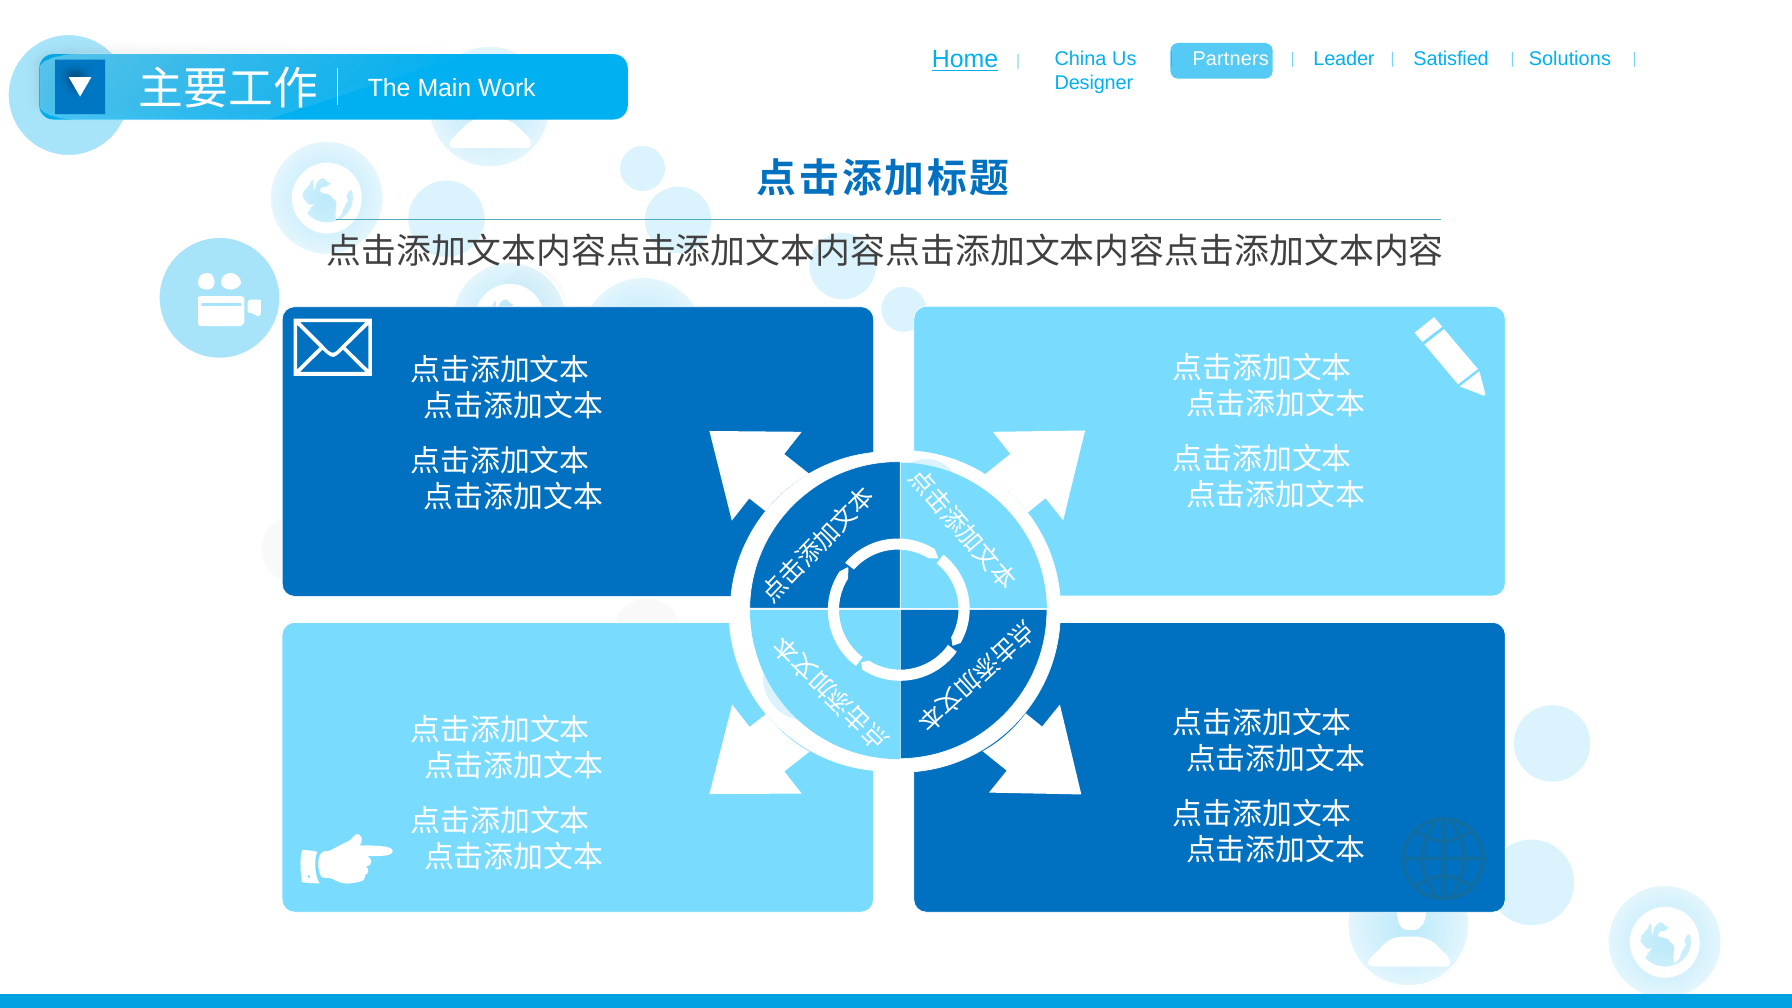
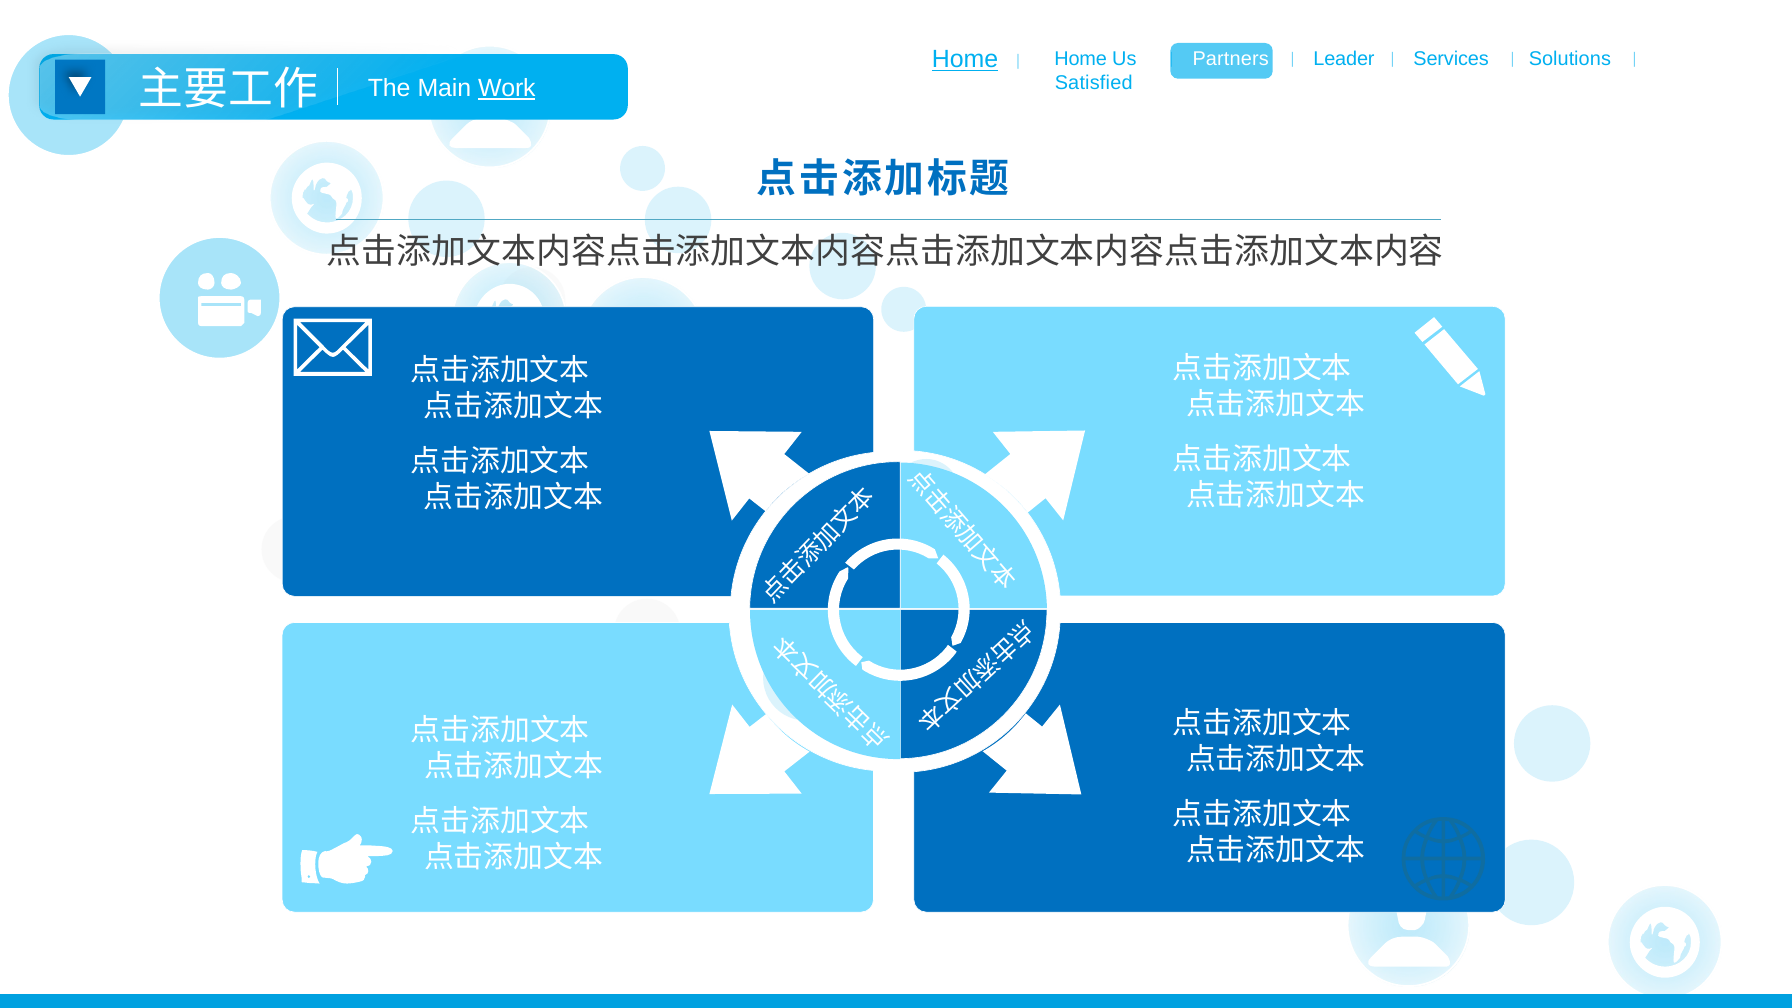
China: China -> Home (1081, 59)
Satisfied: Satisfied -> Services (1451, 59)
Work underline: none -> present (507, 88)
Designer: Designer -> Satisfied (1094, 83)
